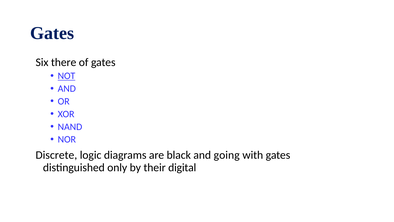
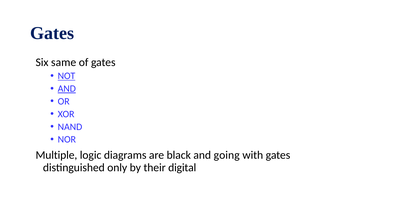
there: there -> same (64, 62)
AND underline: none -> present (67, 89)
Discrete: Discrete -> Multiple (56, 155)
